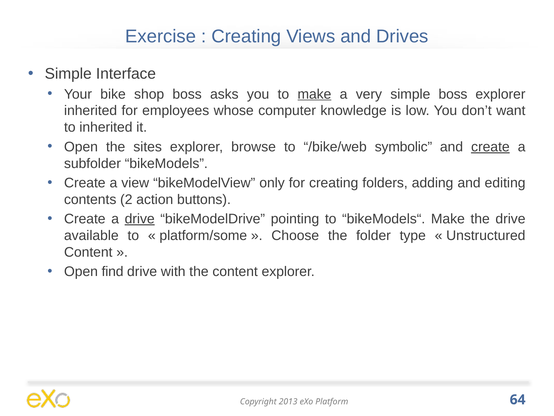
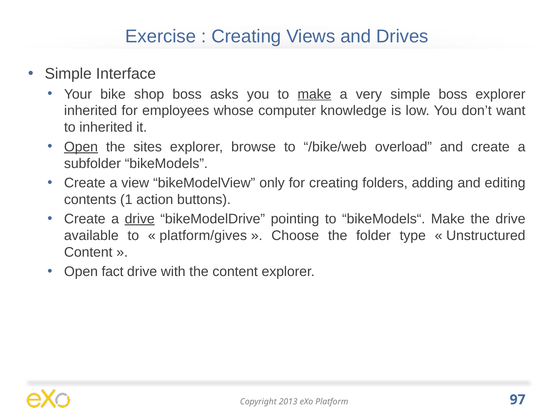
Open underline: none -> present (81, 147)
symbolic: symbolic -> overload (403, 147)
create underline: present -> none (490, 147)
2: 2 -> 1 (126, 199)
platform/some: platform/some -> platform/gives (203, 235)
find: find -> fact (113, 271)
64: 64 -> 97 (518, 399)
